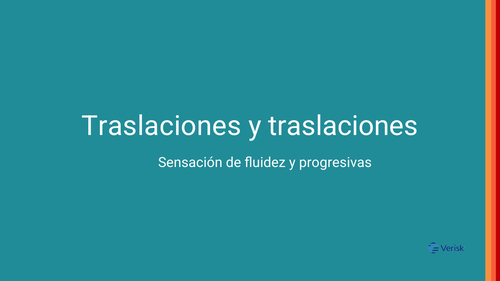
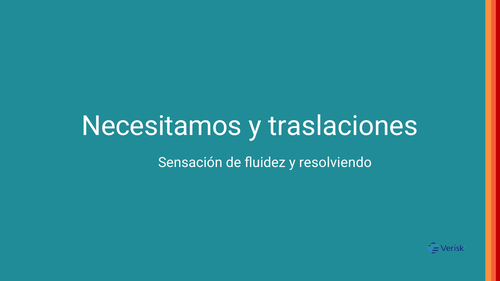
Traslaciones: Traslaciones -> Necesitamos (162, 126)
progresivas: progresivas -> resolviendo (335, 163)
